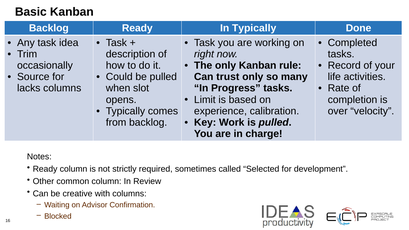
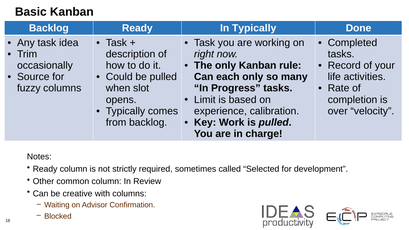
trust: trust -> each (228, 77)
lacks: lacks -> fuzzy (29, 88)
